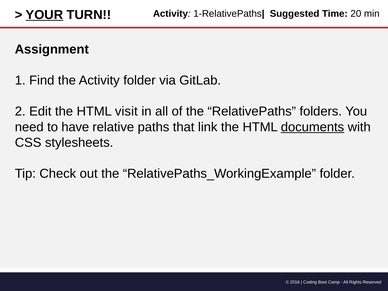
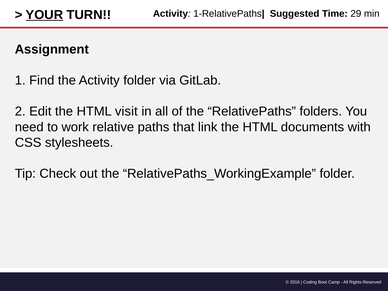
20: 20 -> 29 (356, 14)
have: have -> work (75, 127)
documents underline: present -> none (312, 127)
